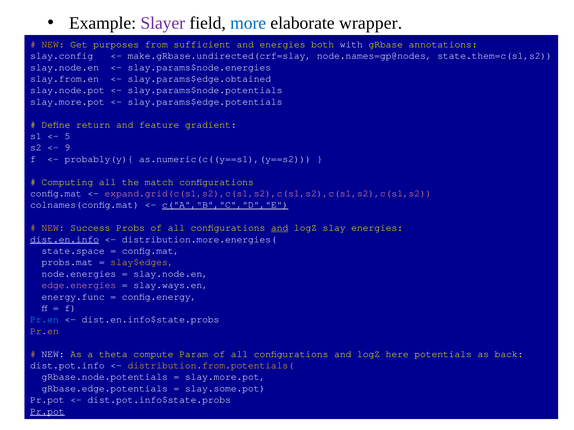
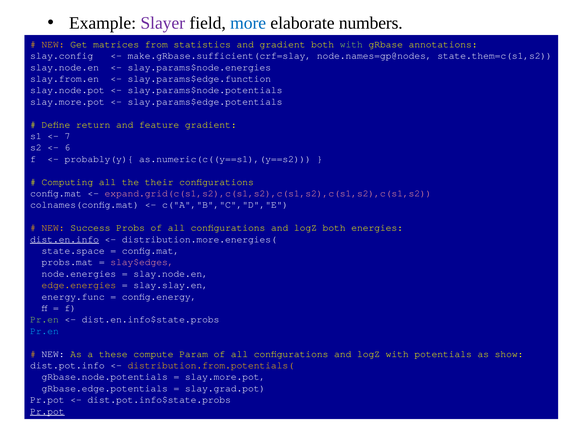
wrapper: wrapper -> numbers (371, 23)
purposes: purposes -> matrices (116, 44)
sufficient: sufficient -> statistics (202, 44)
and energies: energies -> gradient (283, 44)
with colour: white -> light green (351, 44)
make.gRbase.undirected(crf=slay: make.gRbase.undirected(crf=slay -> make.gRbase.sufficient(crf=slay (219, 56)
slay.params$edge.obtained: slay.params$edge.obtained -> slay.params$edge.function (199, 79)
5: 5 -> 7 (67, 136)
9: 9 -> 6 (67, 148)
match: match -> their (159, 182)
c("A","B","C","D","E underline: present -> none (225, 205)
and underline: present -> none (280, 228)
logZ slay: slay -> both (334, 228)
slay$edges colour: yellow -> pink (142, 262)
edge.energies colour: pink -> yellow (79, 285)
slay.ways.en: slay.ways.en -> slay.slay.en (171, 285)
Pr.en colour: light blue -> light green (44, 320)
Pr.en colour: yellow -> light blue (44, 331)
theta: theta -> these (113, 354)
logZ here: here -> with (397, 354)
back: back -> show (509, 354)
slay.some.pot: slay.some.pot -> slay.grad.pot (225, 389)
